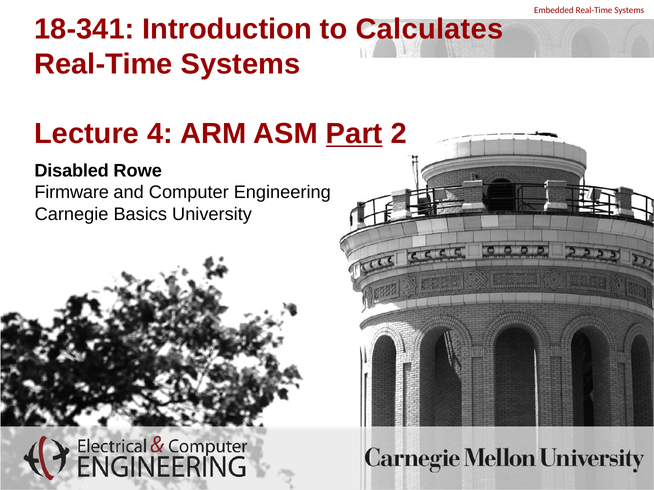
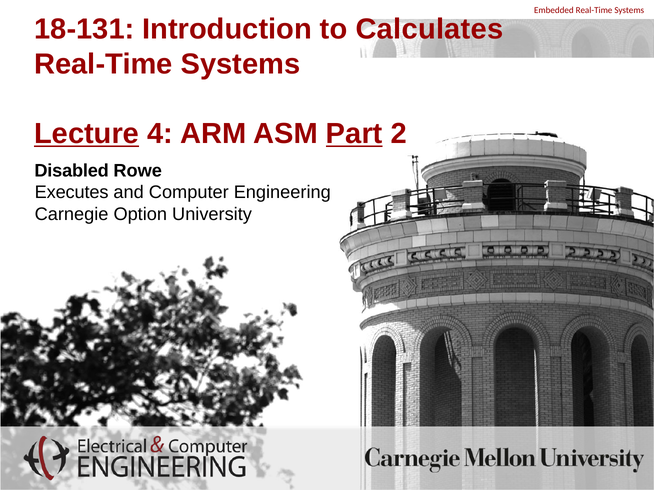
18-341: 18-341 -> 18-131 (84, 29)
Lecture underline: none -> present (87, 134)
Firmware: Firmware -> Executes (72, 193)
Basics: Basics -> Option (140, 214)
